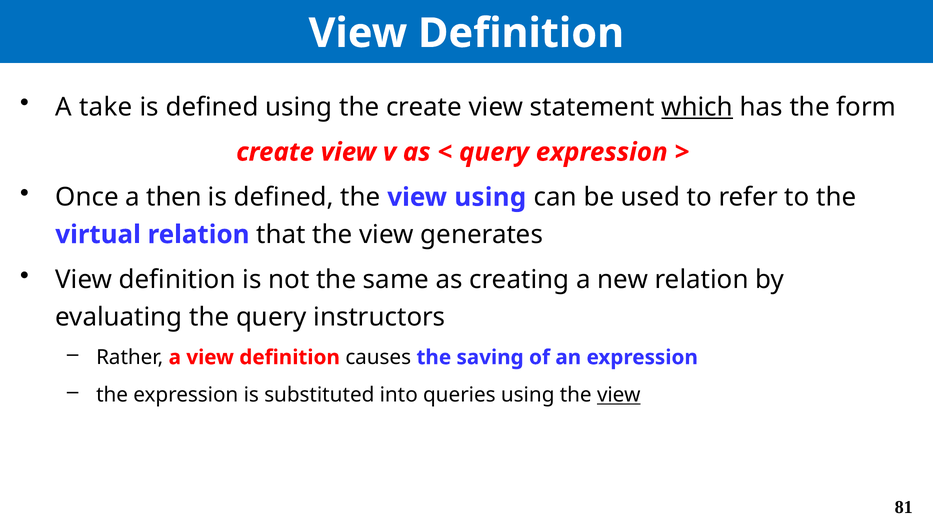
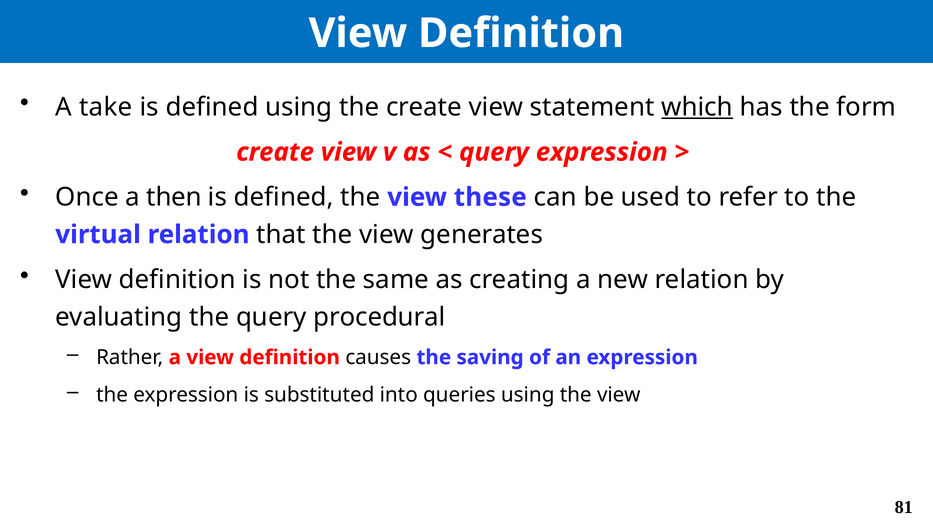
view using: using -> these (490, 197)
instructors: instructors -> procedural (379, 317)
view underline: present -> none (619, 395)
